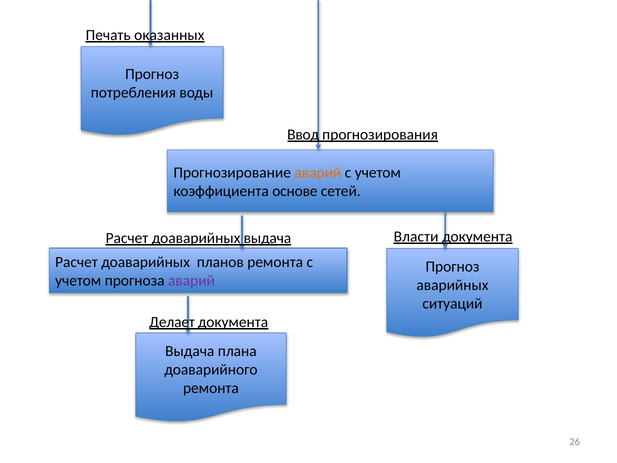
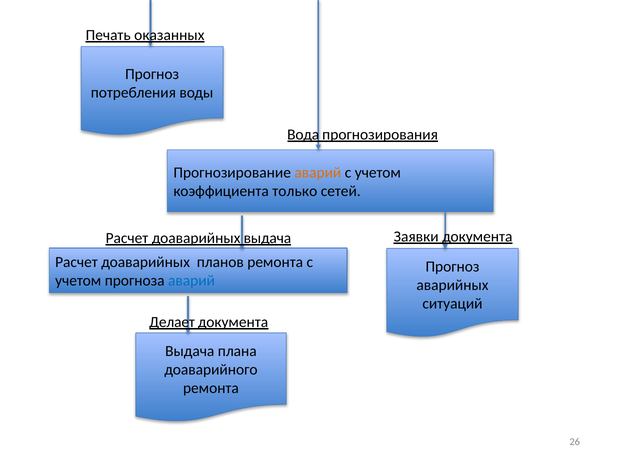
Ввод: Ввод -> Вода (303, 134)
основе: основе -> только (295, 191)
Власти: Власти -> Заявки (416, 236)
аварий colour: purple -> blue (191, 281)
